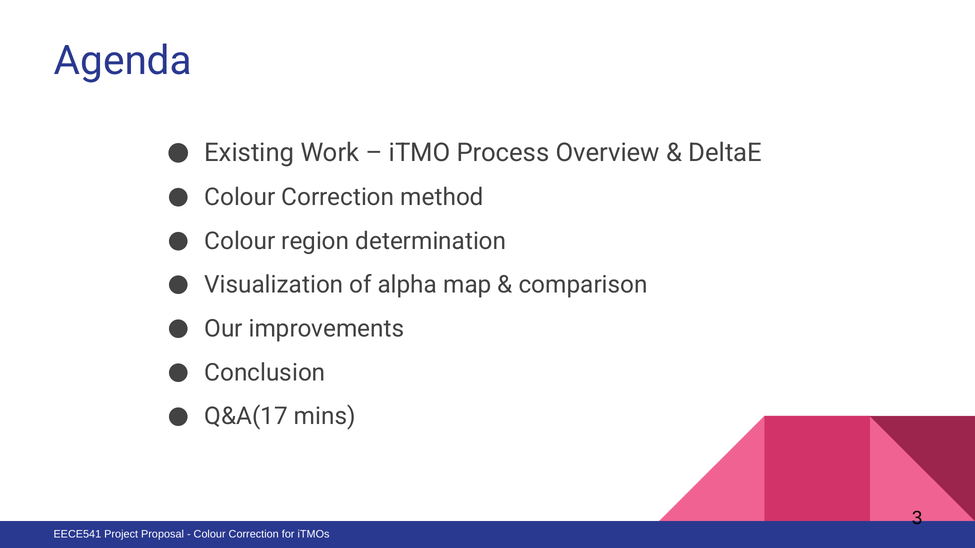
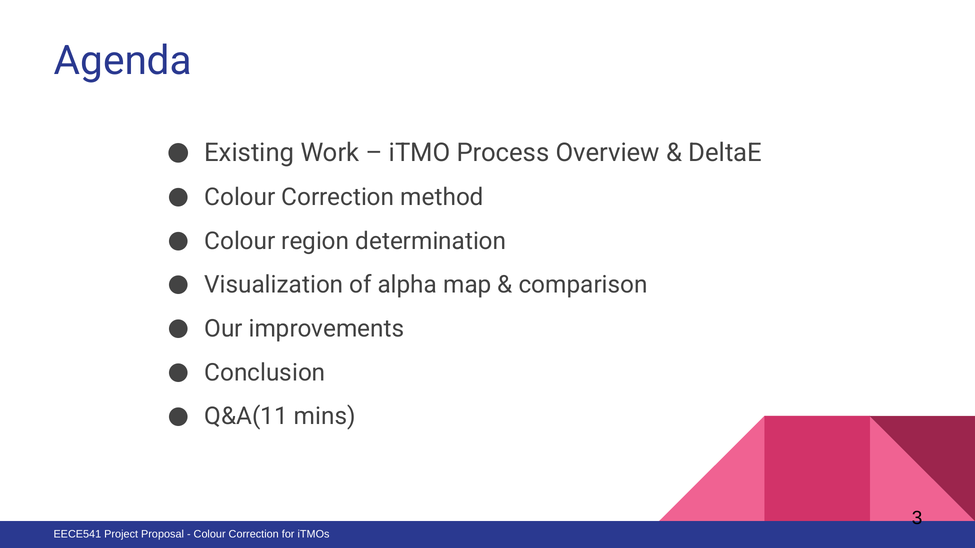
Q&A(17: Q&A(17 -> Q&A(11 (246, 417)
